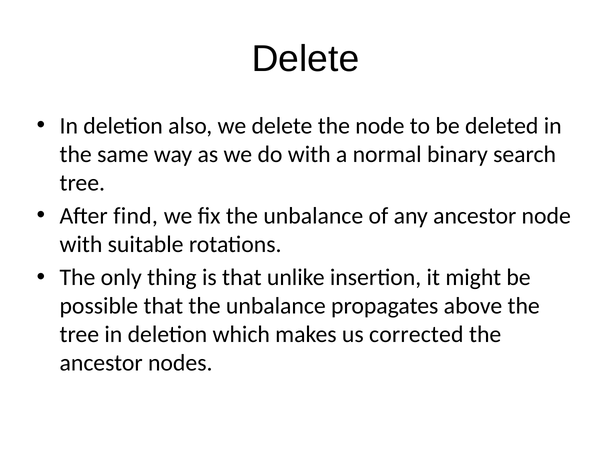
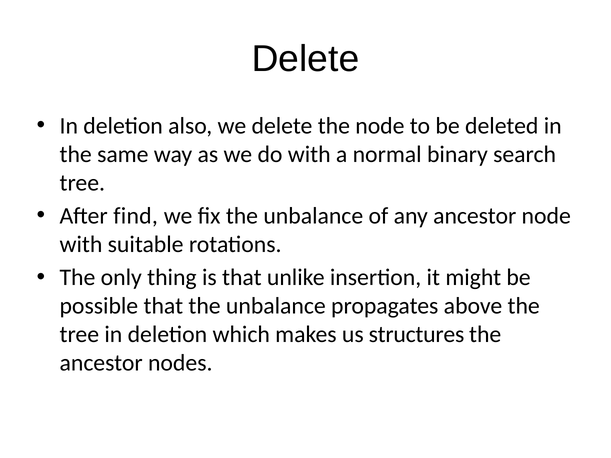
corrected: corrected -> structures (417, 335)
